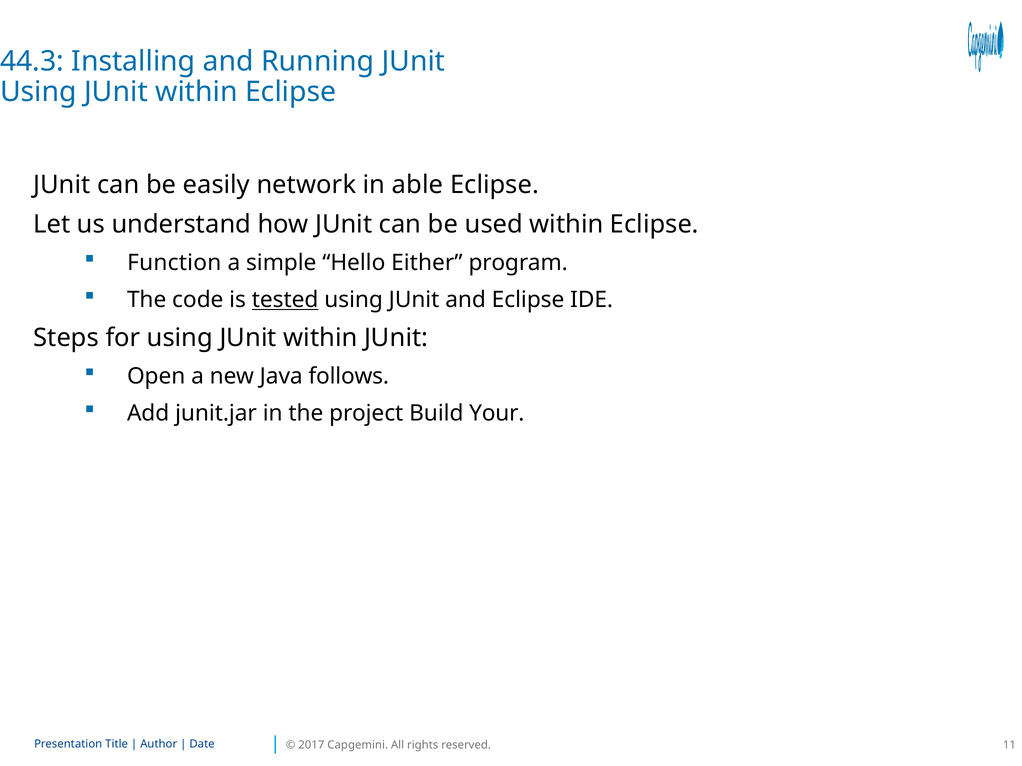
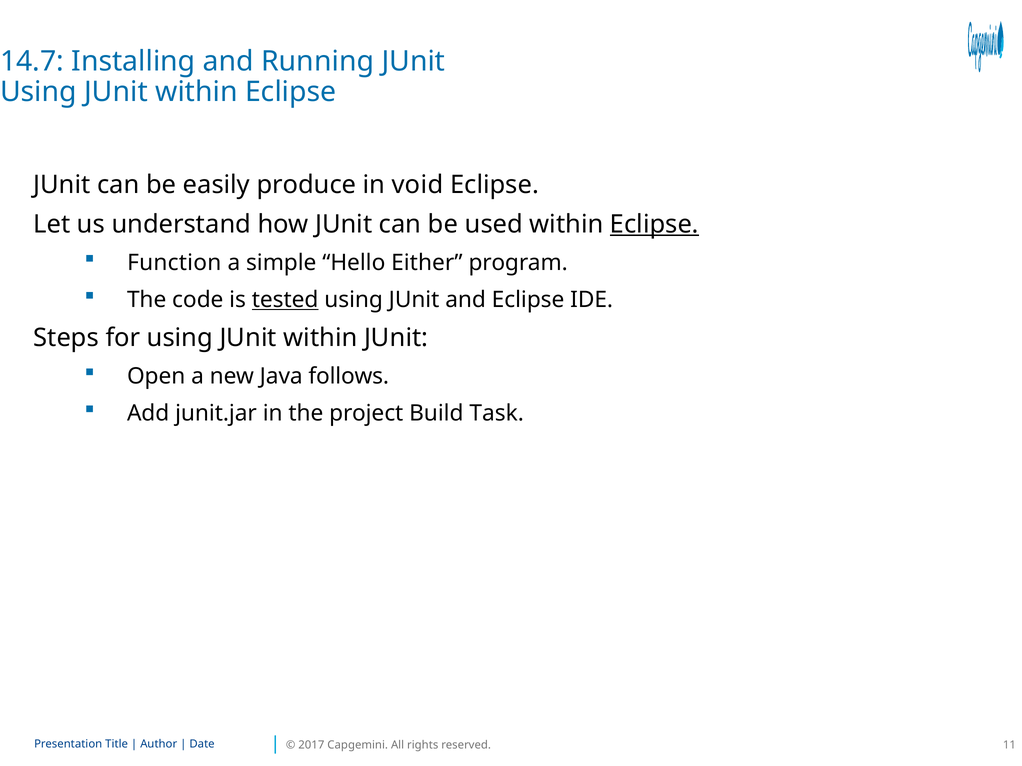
44.3: 44.3 -> 14.7 (32, 61)
network: network -> produce (306, 185)
able: able -> void (418, 185)
Eclipse underline: none -> present (654, 225)
Your: Your -> Task (497, 414)
